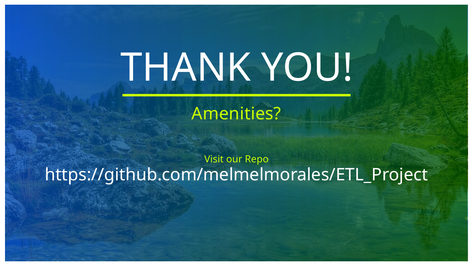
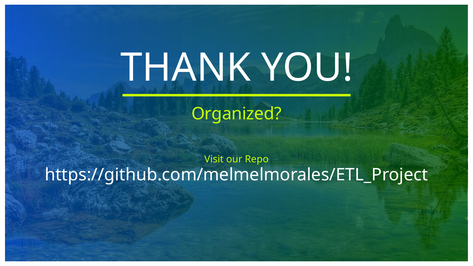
Amenities: Amenities -> Organized (237, 114)
